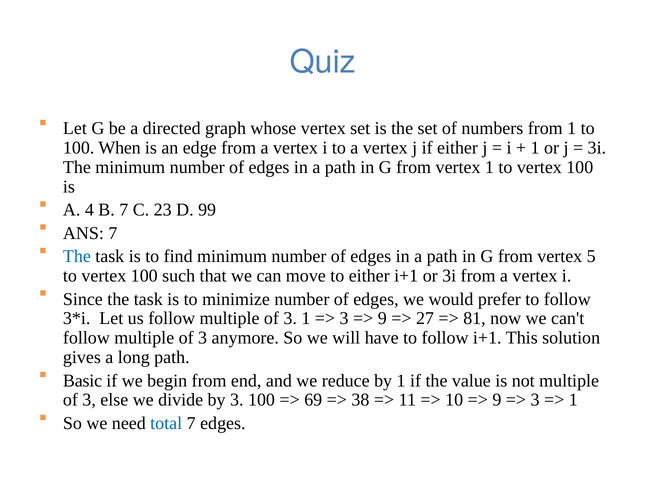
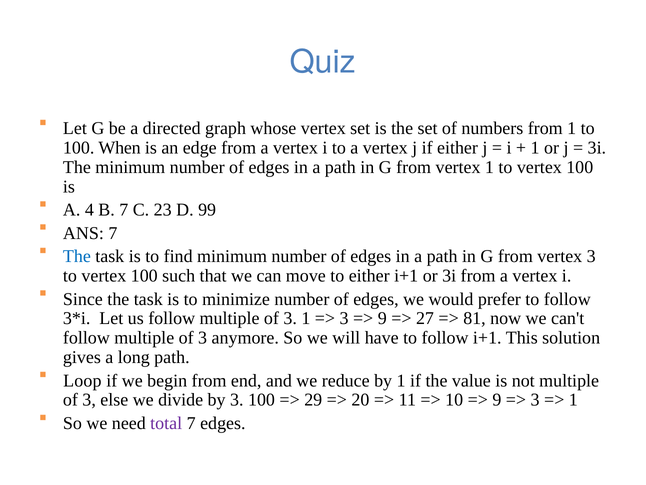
vertex 5: 5 -> 3 (591, 256)
Basic: Basic -> Loop (82, 380)
69: 69 -> 29 (313, 400)
38: 38 -> 20 (360, 400)
total colour: blue -> purple (166, 423)
